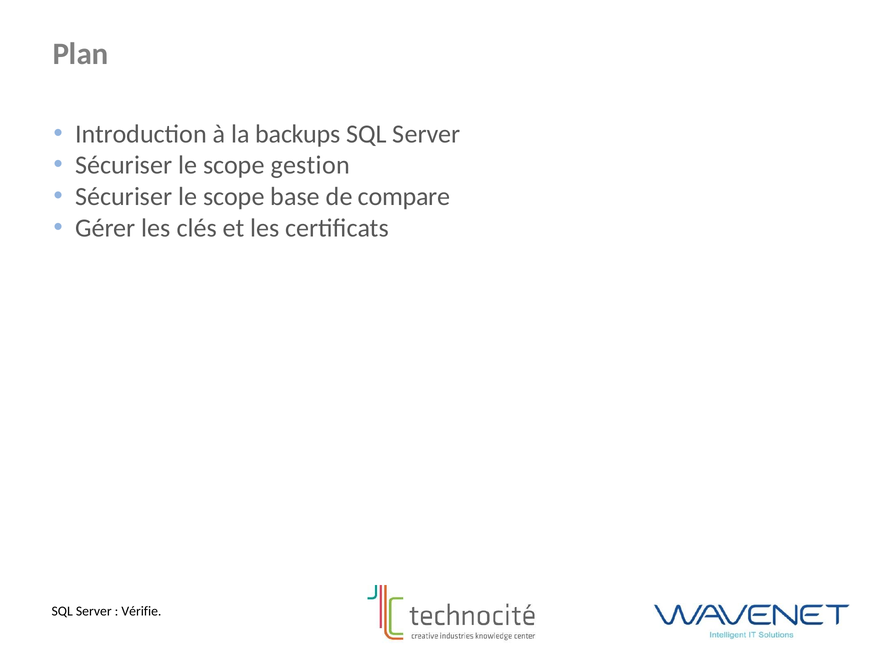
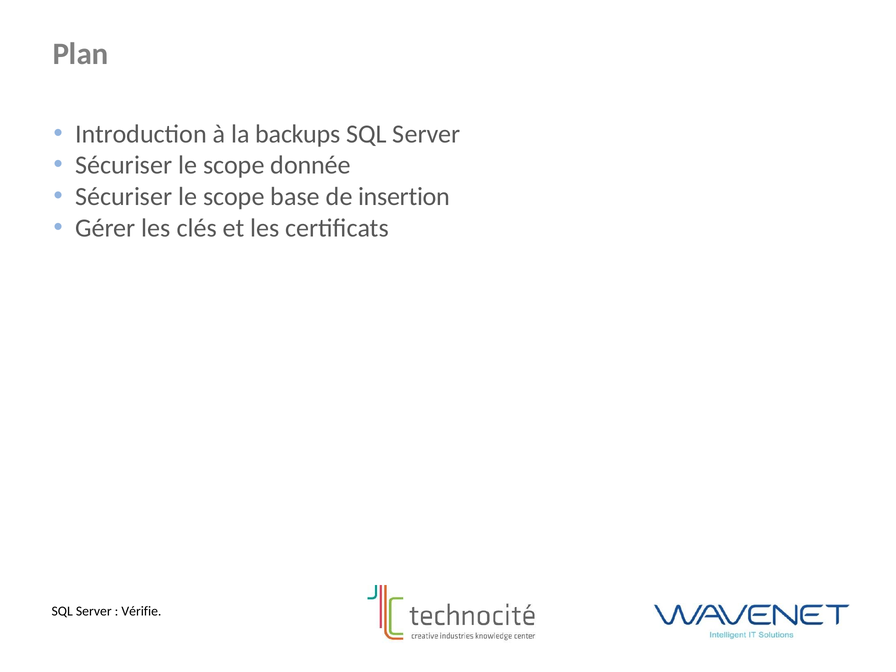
gestion: gestion -> donnée (311, 165)
compare: compare -> insertion (404, 197)
